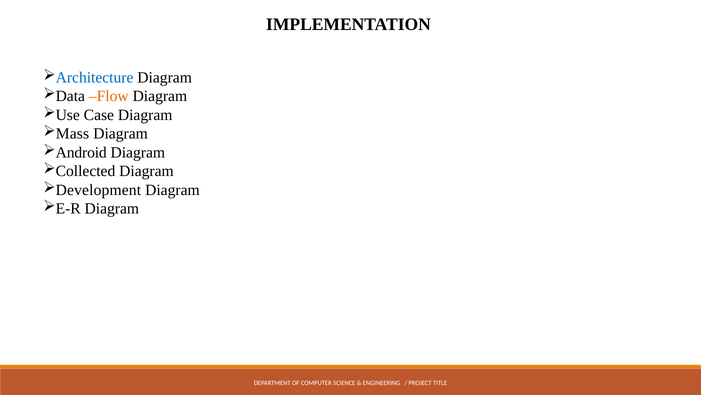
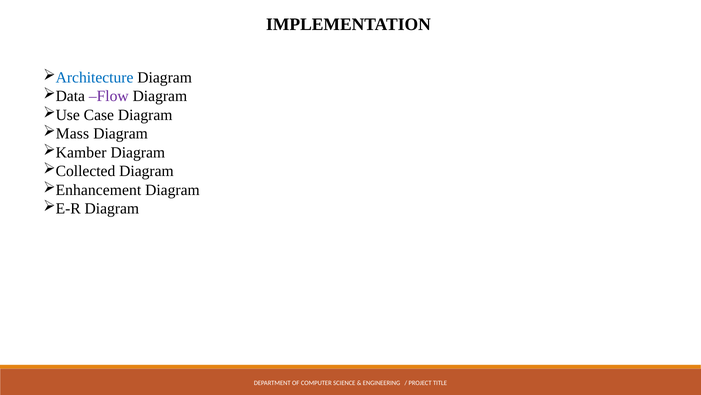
Flow colour: orange -> purple (109, 96)
Android: Android -> Kamber (81, 152)
Development: Development -> Enhancement (98, 190)
